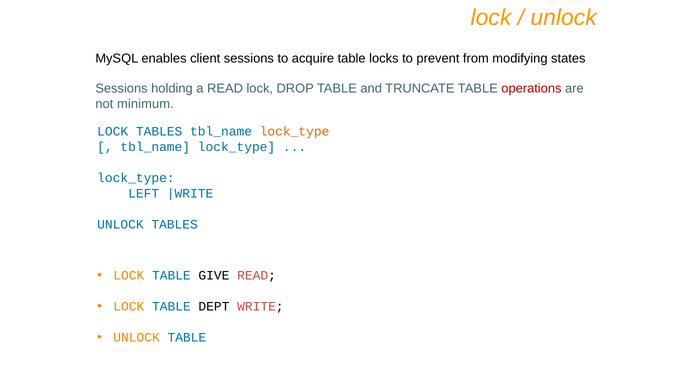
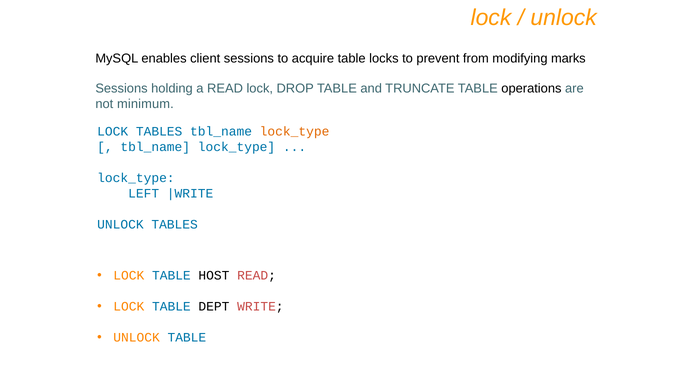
states: states -> marks (568, 58)
operations colour: red -> black (531, 89)
GIVE: GIVE -> HOST (214, 276)
